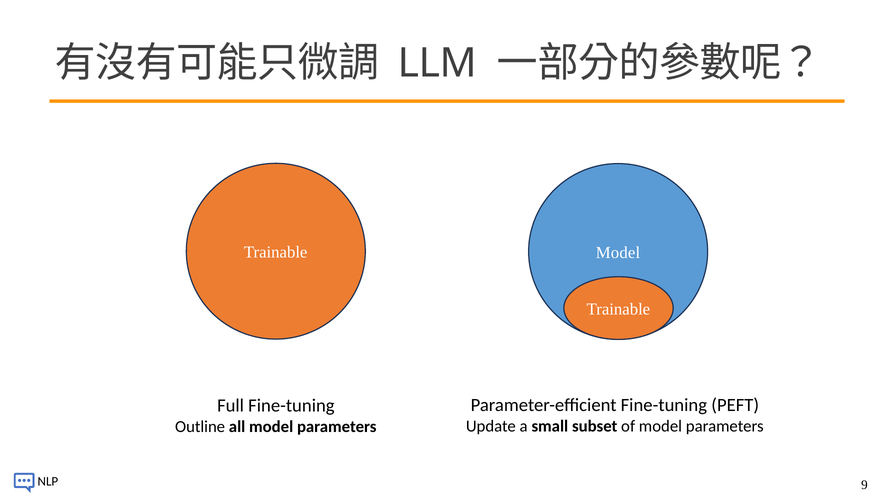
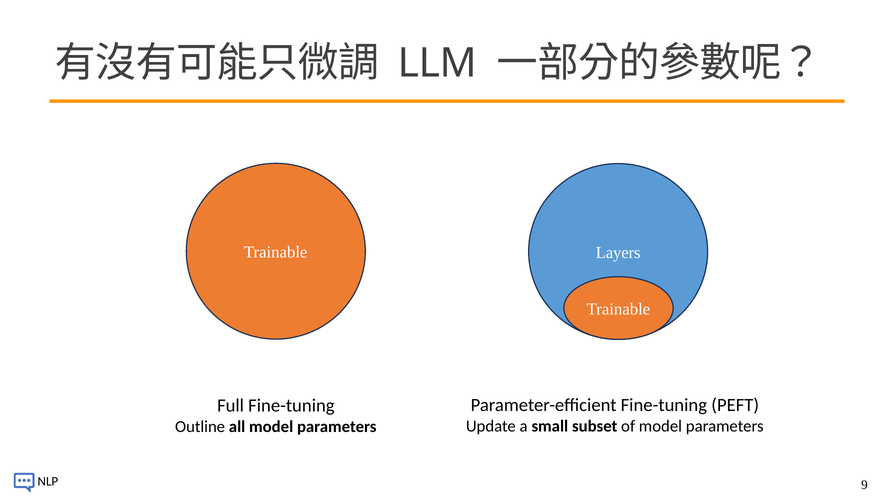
Trainable Model: Model -> Layers (618, 253)
